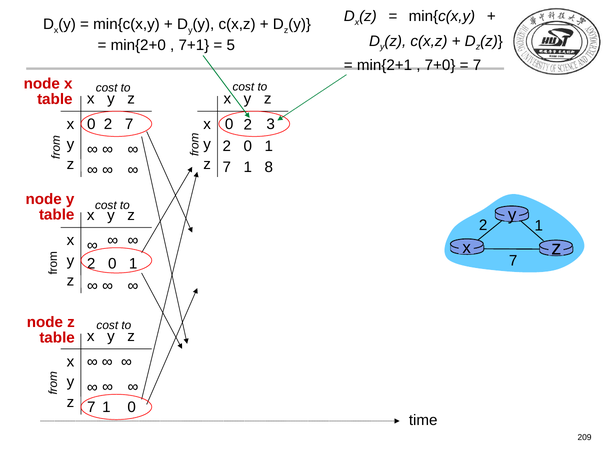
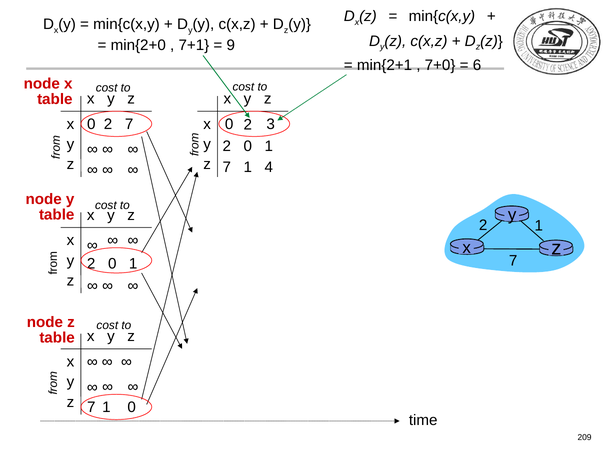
5: 5 -> 9 (231, 45)
7: 7 -> 6 (477, 66)
8: 8 -> 4 (269, 167)
